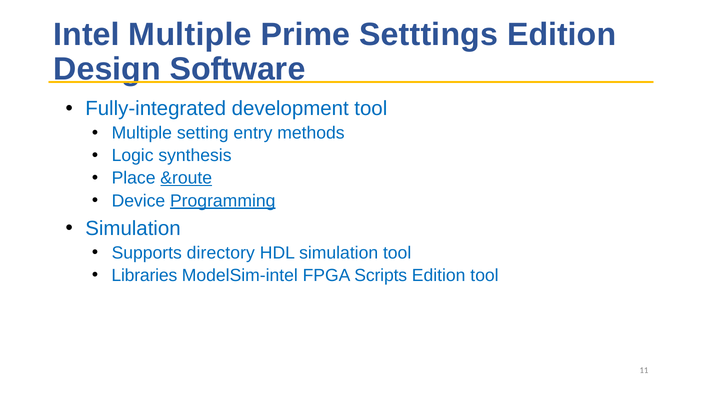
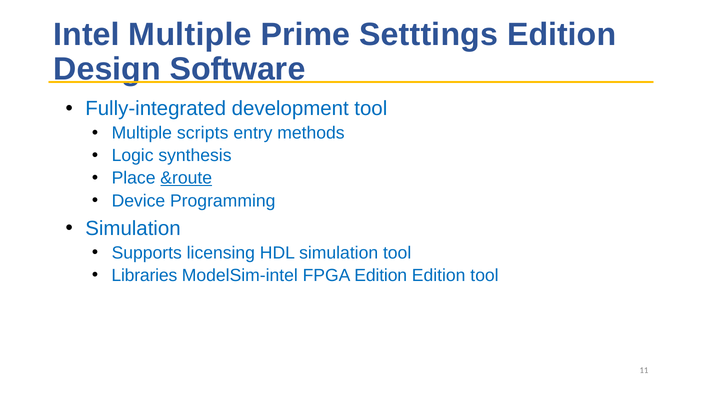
setting: setting -> scripts (203, 133)
Programming underline: present -> none (223, 201)
directory: directory -> licensing (221, 253)
FPGA Scripts: Scripts -> Edition (381, 275)
